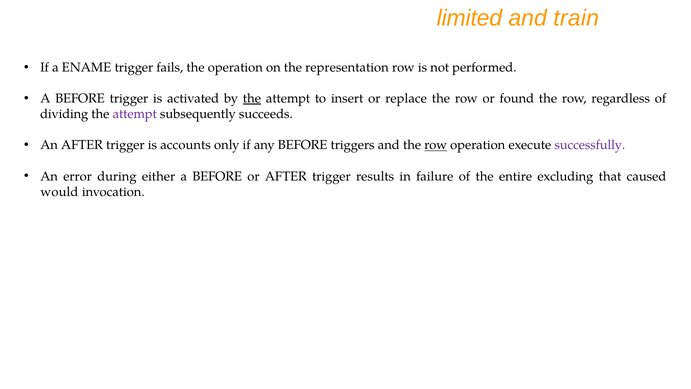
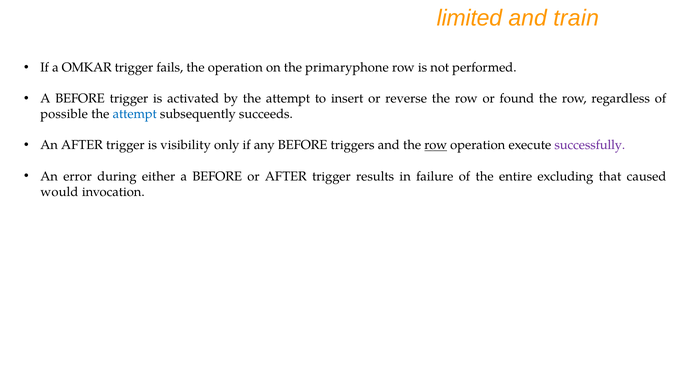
ENAME: ENAME -> OMKAR (87, 67)
representation: representation -> primaryphone (347, 67)
the underline: present -> none (252, 98)
replace: replace -> reverse (406, 98)
dividing: dividing -> possible (64, 114)
attempt colour: purple -> blue (135, 114)
accounts: accounts -> visibility (186, 145)
